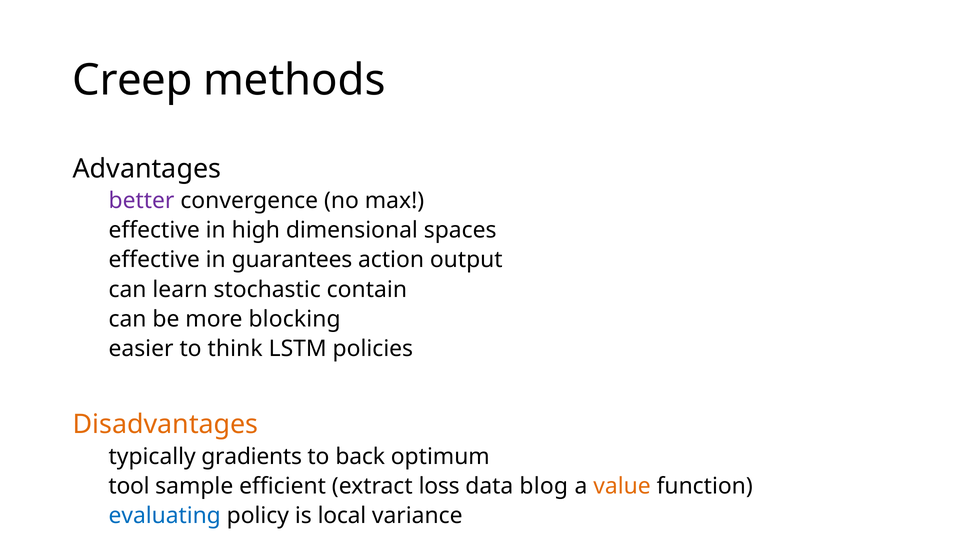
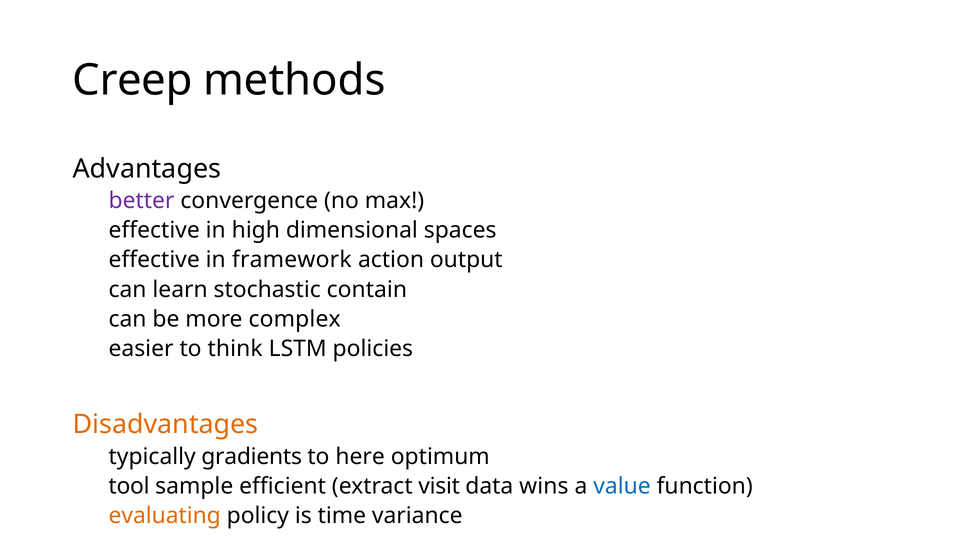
guarantees: guarantees -> framework (292, 260)
blocking: blocking -> complex (295, 319)
back: back -> here (360, 457)
loss: loss -> visit (439, 486)
blog: blog -> wins (544, 486)
value colour: orange -> blue (622, 486)
evaluating colour: blue -> orange (165, 516)
local: local -> time (342, 516)
